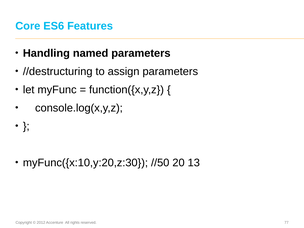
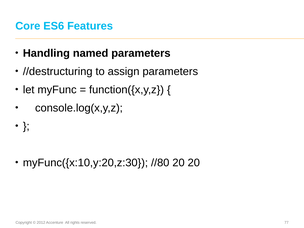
//50: //50 -> //80 (160, 163)
20 13: 13 -> 20 (194, 163)
